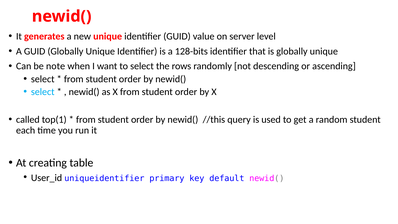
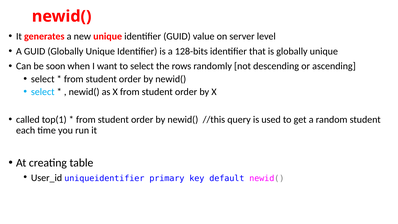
note: note -> soon (56, 66)
